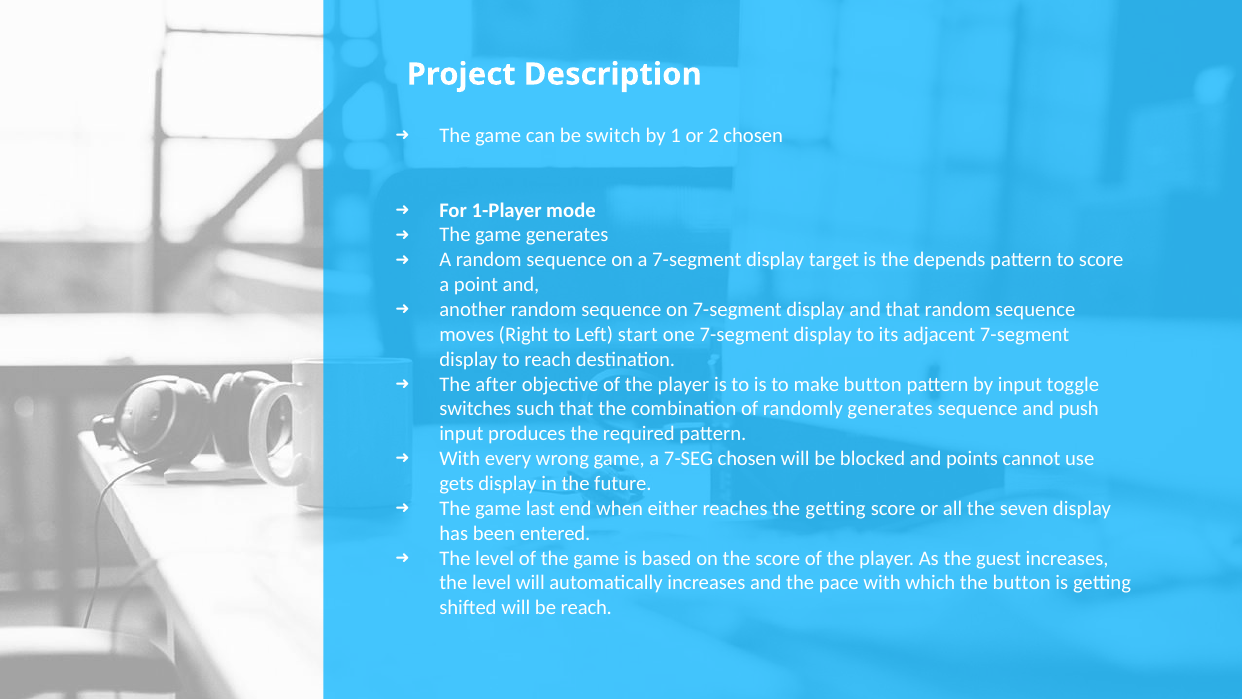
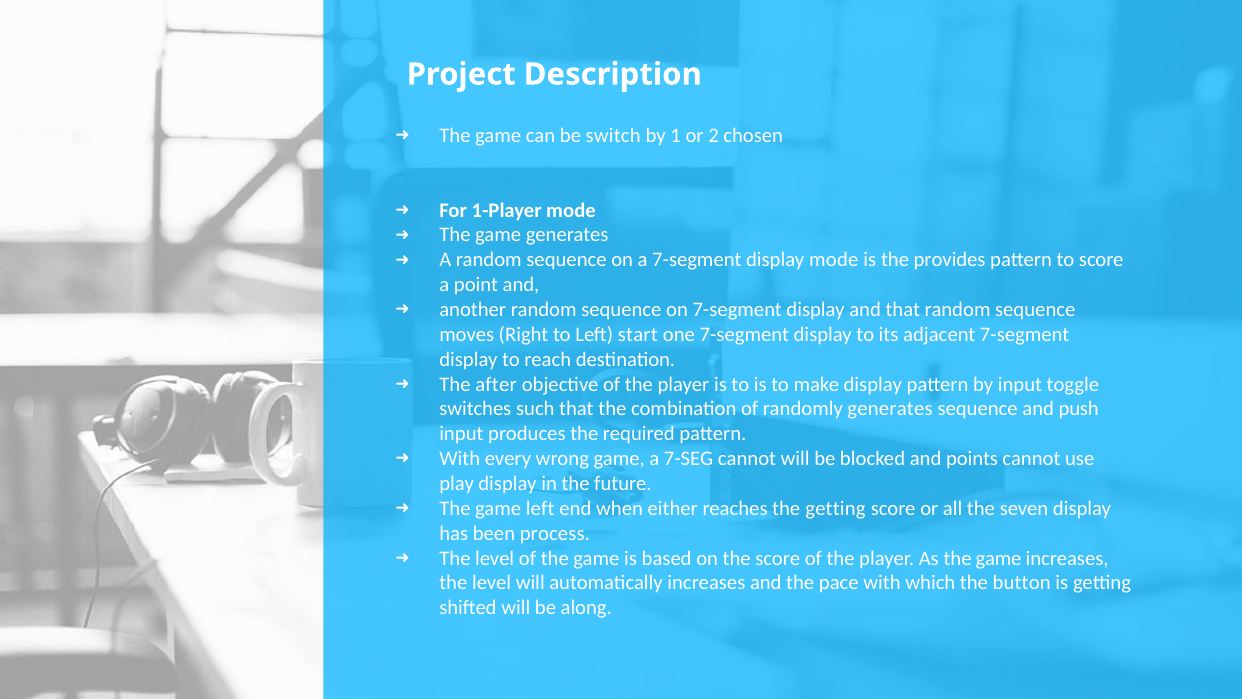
display target: target -> mode (834, 260)
depends: depends -> provides (950, 260)
make button: button -> display (873, 384)
7-SEG chosen: chosen -> cannot (747, 459)
gets: gets -> play (457, 483)
game last: last -> left (540, 508)
entered: entered -> process (555, 533)
As the guest: guest -> game (999, 558)
be reach: reach -> along (586, 608)
